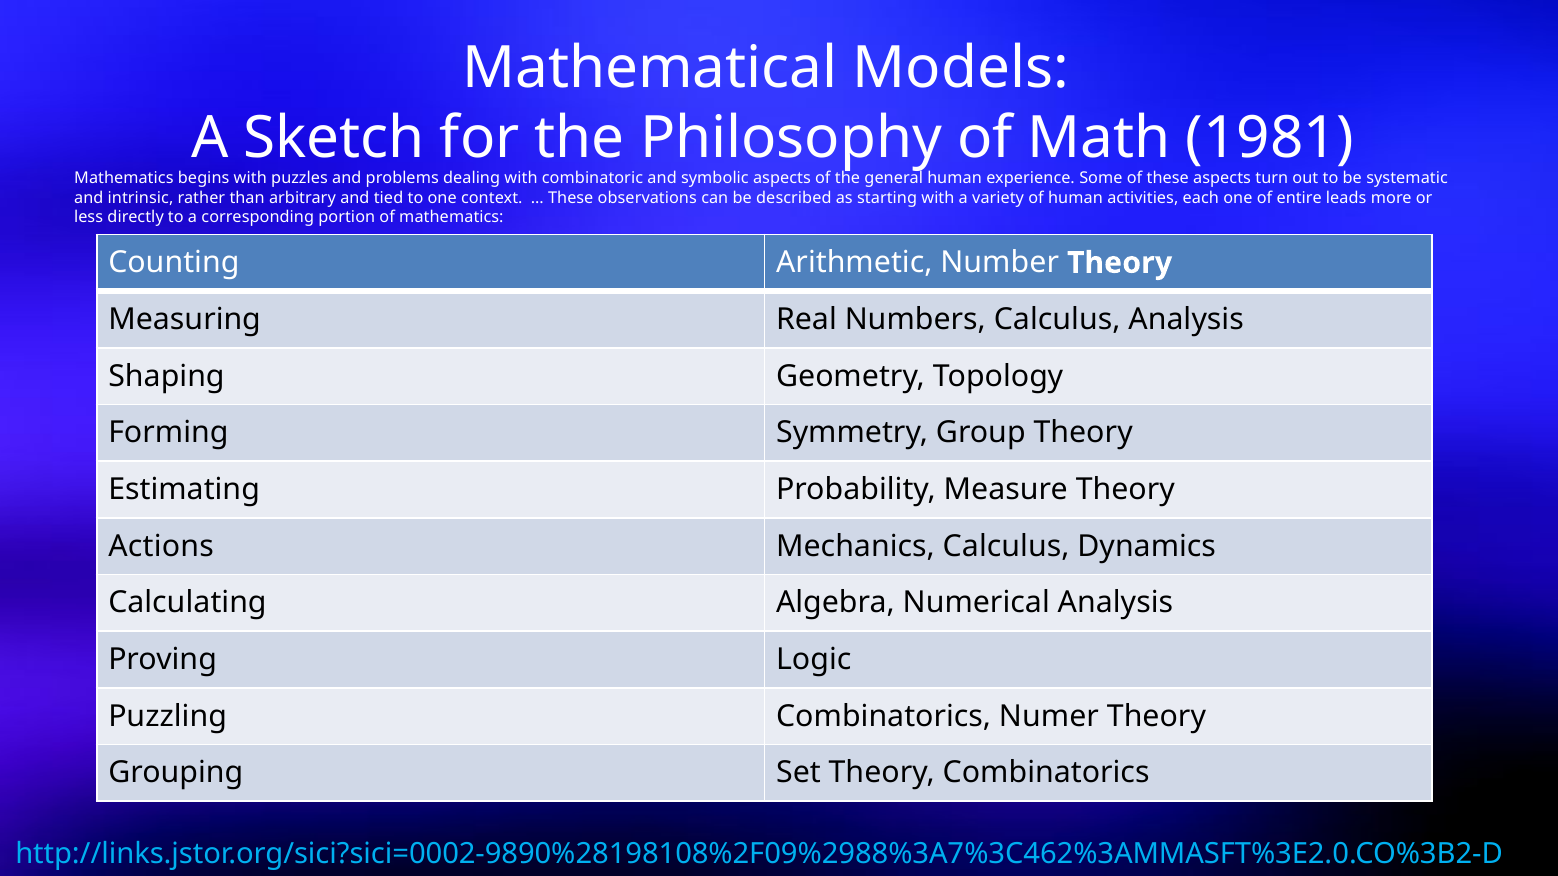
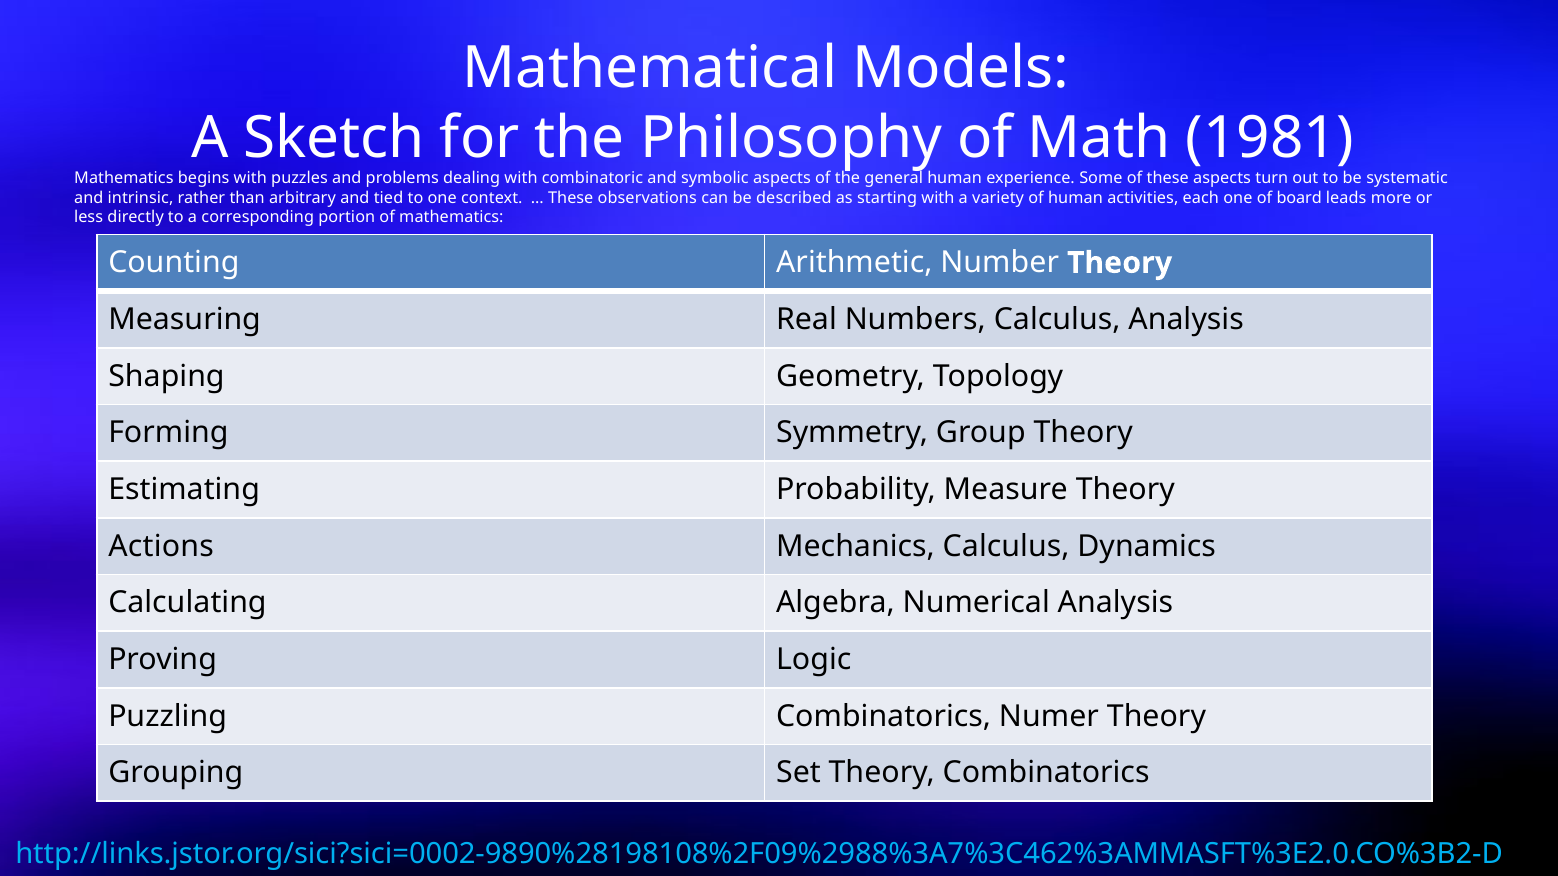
entire: entire -> board (1299, 198)
